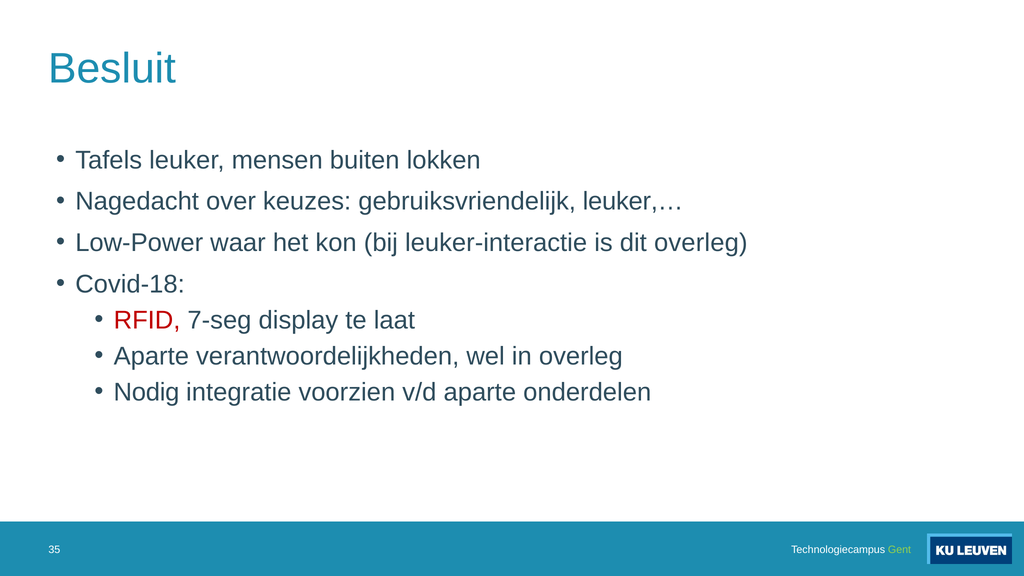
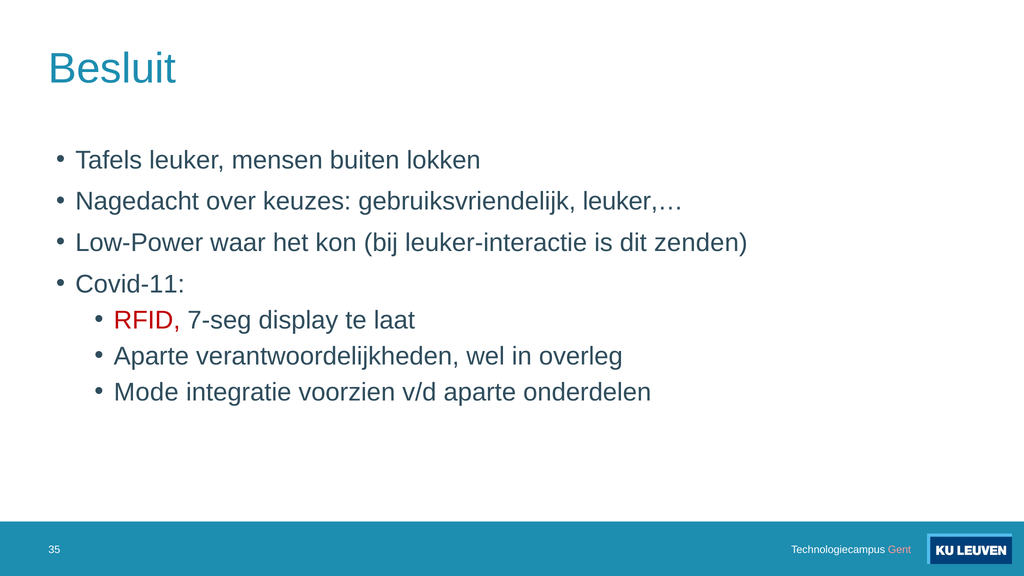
dit overleg: overleg -> zenden (701, 243)
Covid-18: Covid-18 -> Covid-11 (130, 284)
Nodig: Nodig -> Mode (146, 392)
Gent colour: light green -> pink (900, 549)
